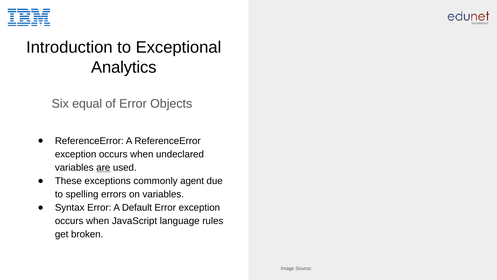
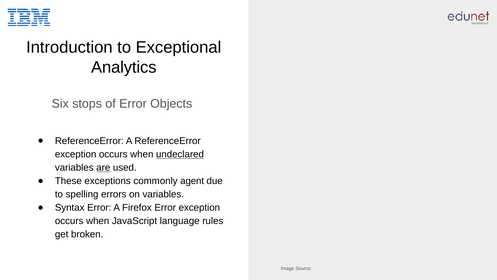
equal: equal -> stops (87, 103)
undeclared underline: none -> present (180, 154)
Default: Default -> Firefox (137, 207)
